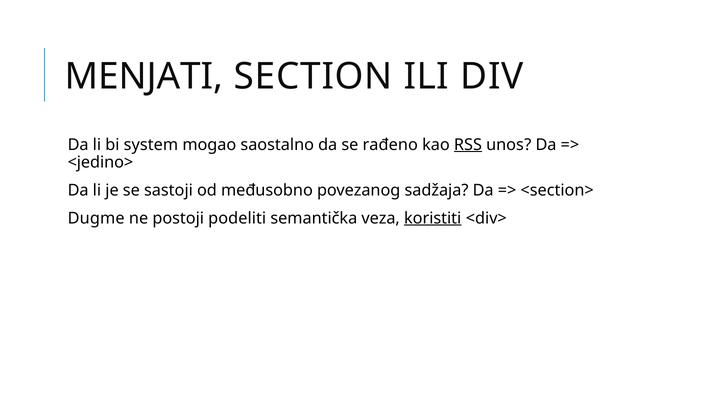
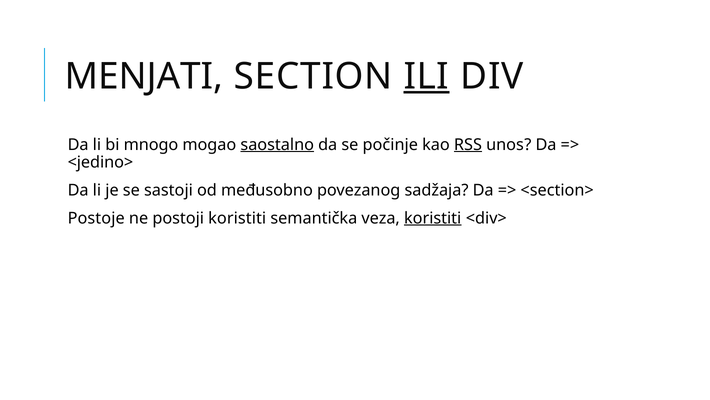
ILI underline: none -> present (426, 76)
system: system -> mnogo (151, 144)
saostalno underline: none -> present (277, 144)
rađeno: rađeno -> počinje (390, 144)
Dugme: Dugme -> Postoje (96, 218)
postoji podeliti: podeliti -> koristiti (237, 218)
